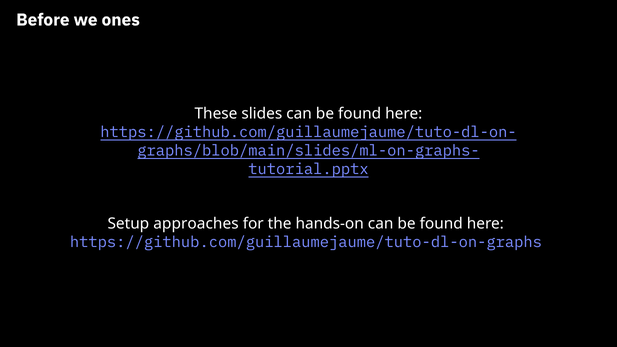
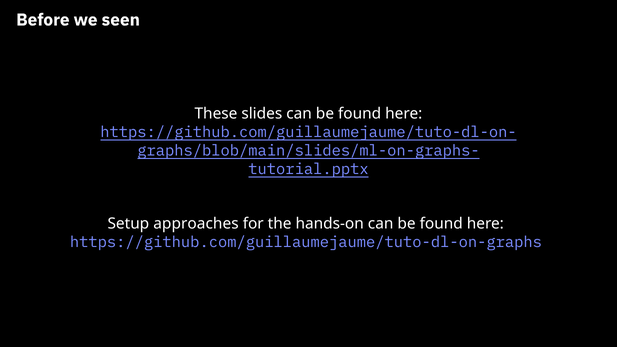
ones: ones -> seen (121, 20)
